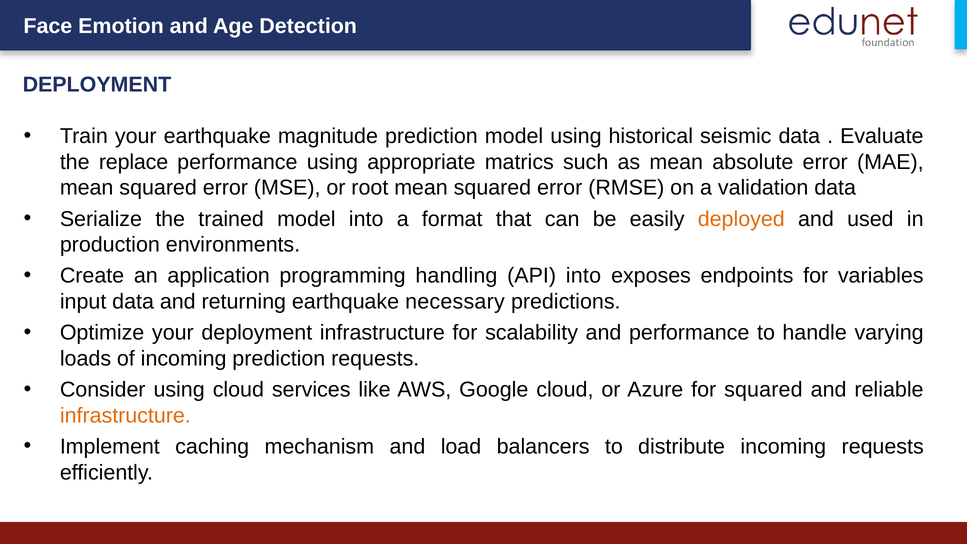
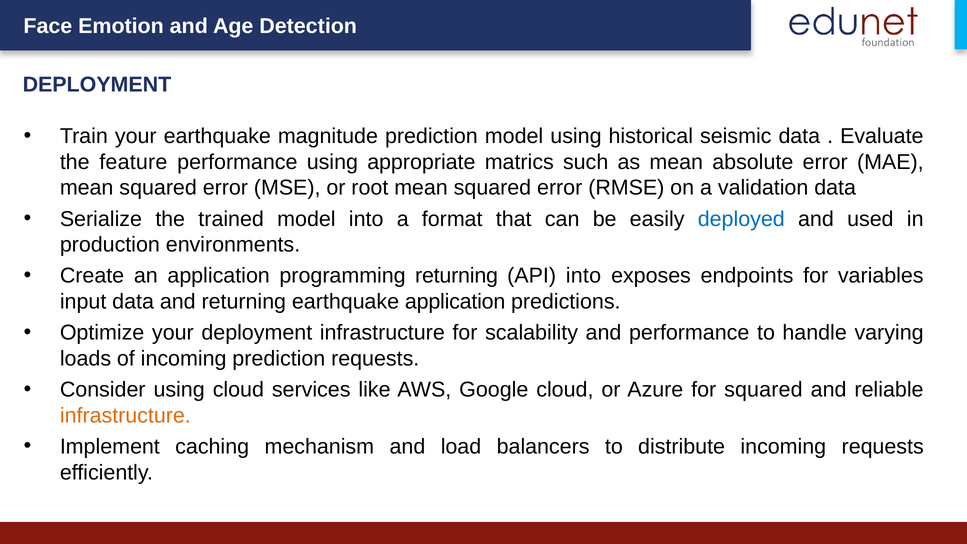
replace: replace -> feature (133, 162)
deployed colour: orange -> blue (741, 219)
programming handling: handling -> returning (457, 276)
earthquake necessary: necessary -> application (455, 302)
